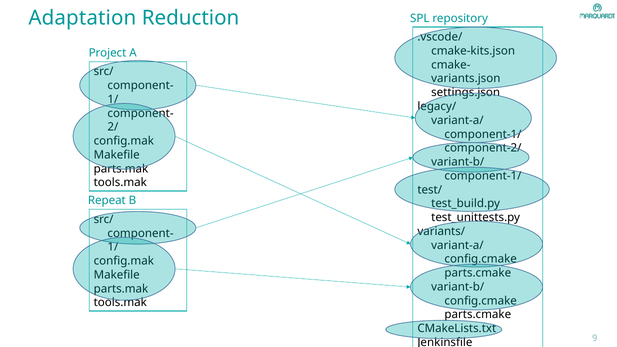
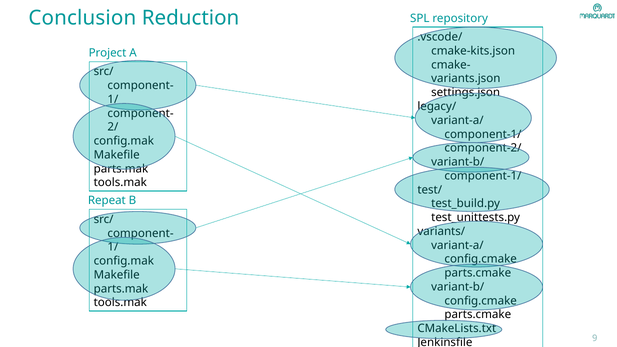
Adaptation: Adaptation -> Conclusion (82, 18)
